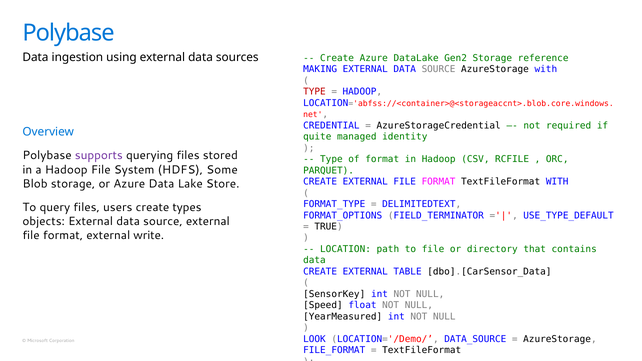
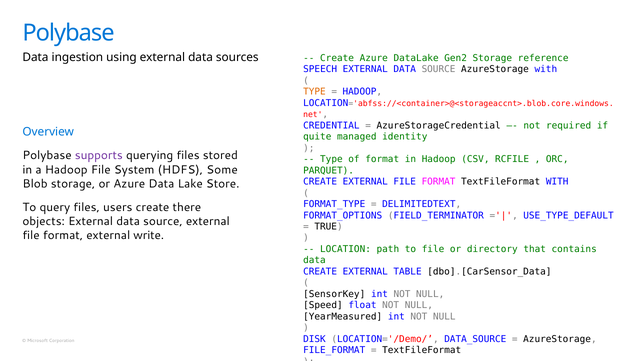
MAKING: MAKING -> SPEECH (320, 69)
TYPE colour: red -> orange (314, 92)
types: types -> there (187, 207)
LOOK: LOOK -> DISK (314, 339)
